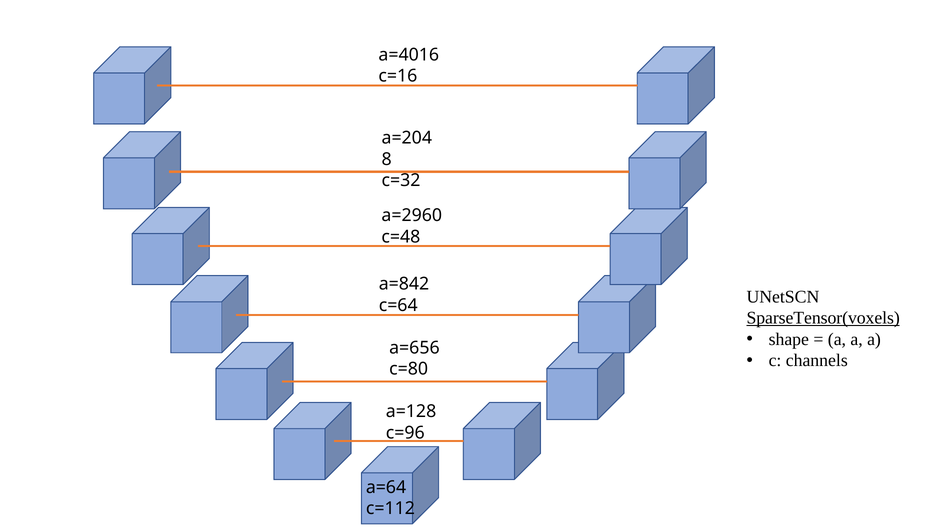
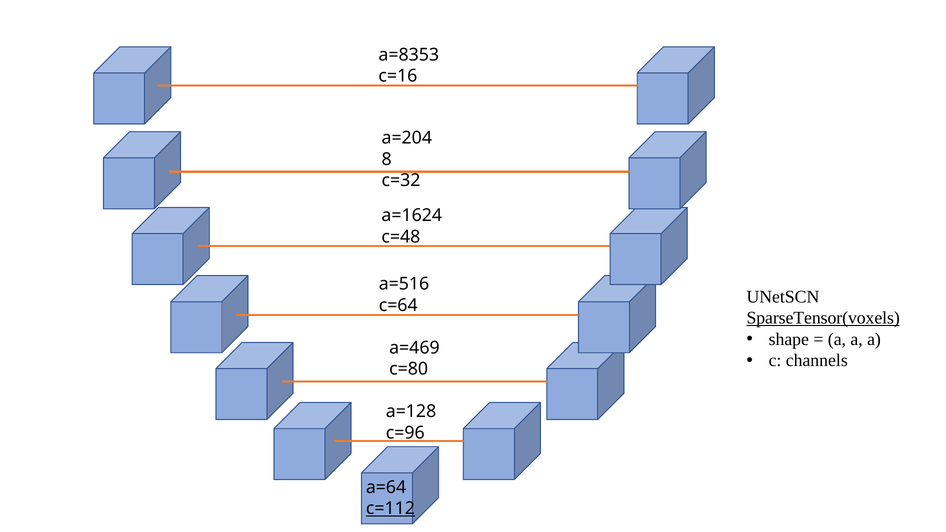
a=4016: a=4016 -> a=8353 (409, 55)
a=2960: a=2960 -> a=1624 (412, 216)
a=842: a=842 -> a=516 (404, 284)
a=656: a=656 -> a=469 (414, 348)
c=112 underline: none -> present (390, 509)
